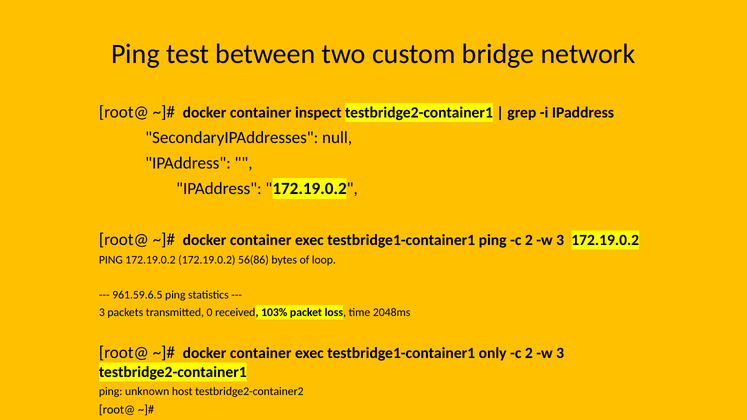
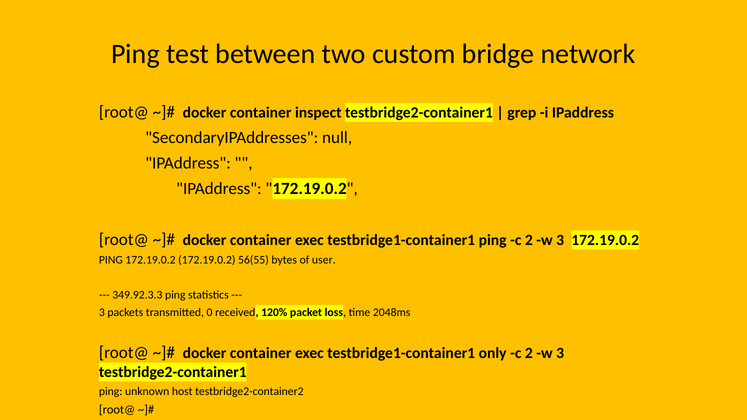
56(86: 56(86 -> 56(55 (253, 260)
loop: loop -> user (324, 260)
961.59.6.5: 961.59.6.5 -> 349.92.3.3 (137, 295)
103%: 103% -> 120% (274, 312)
